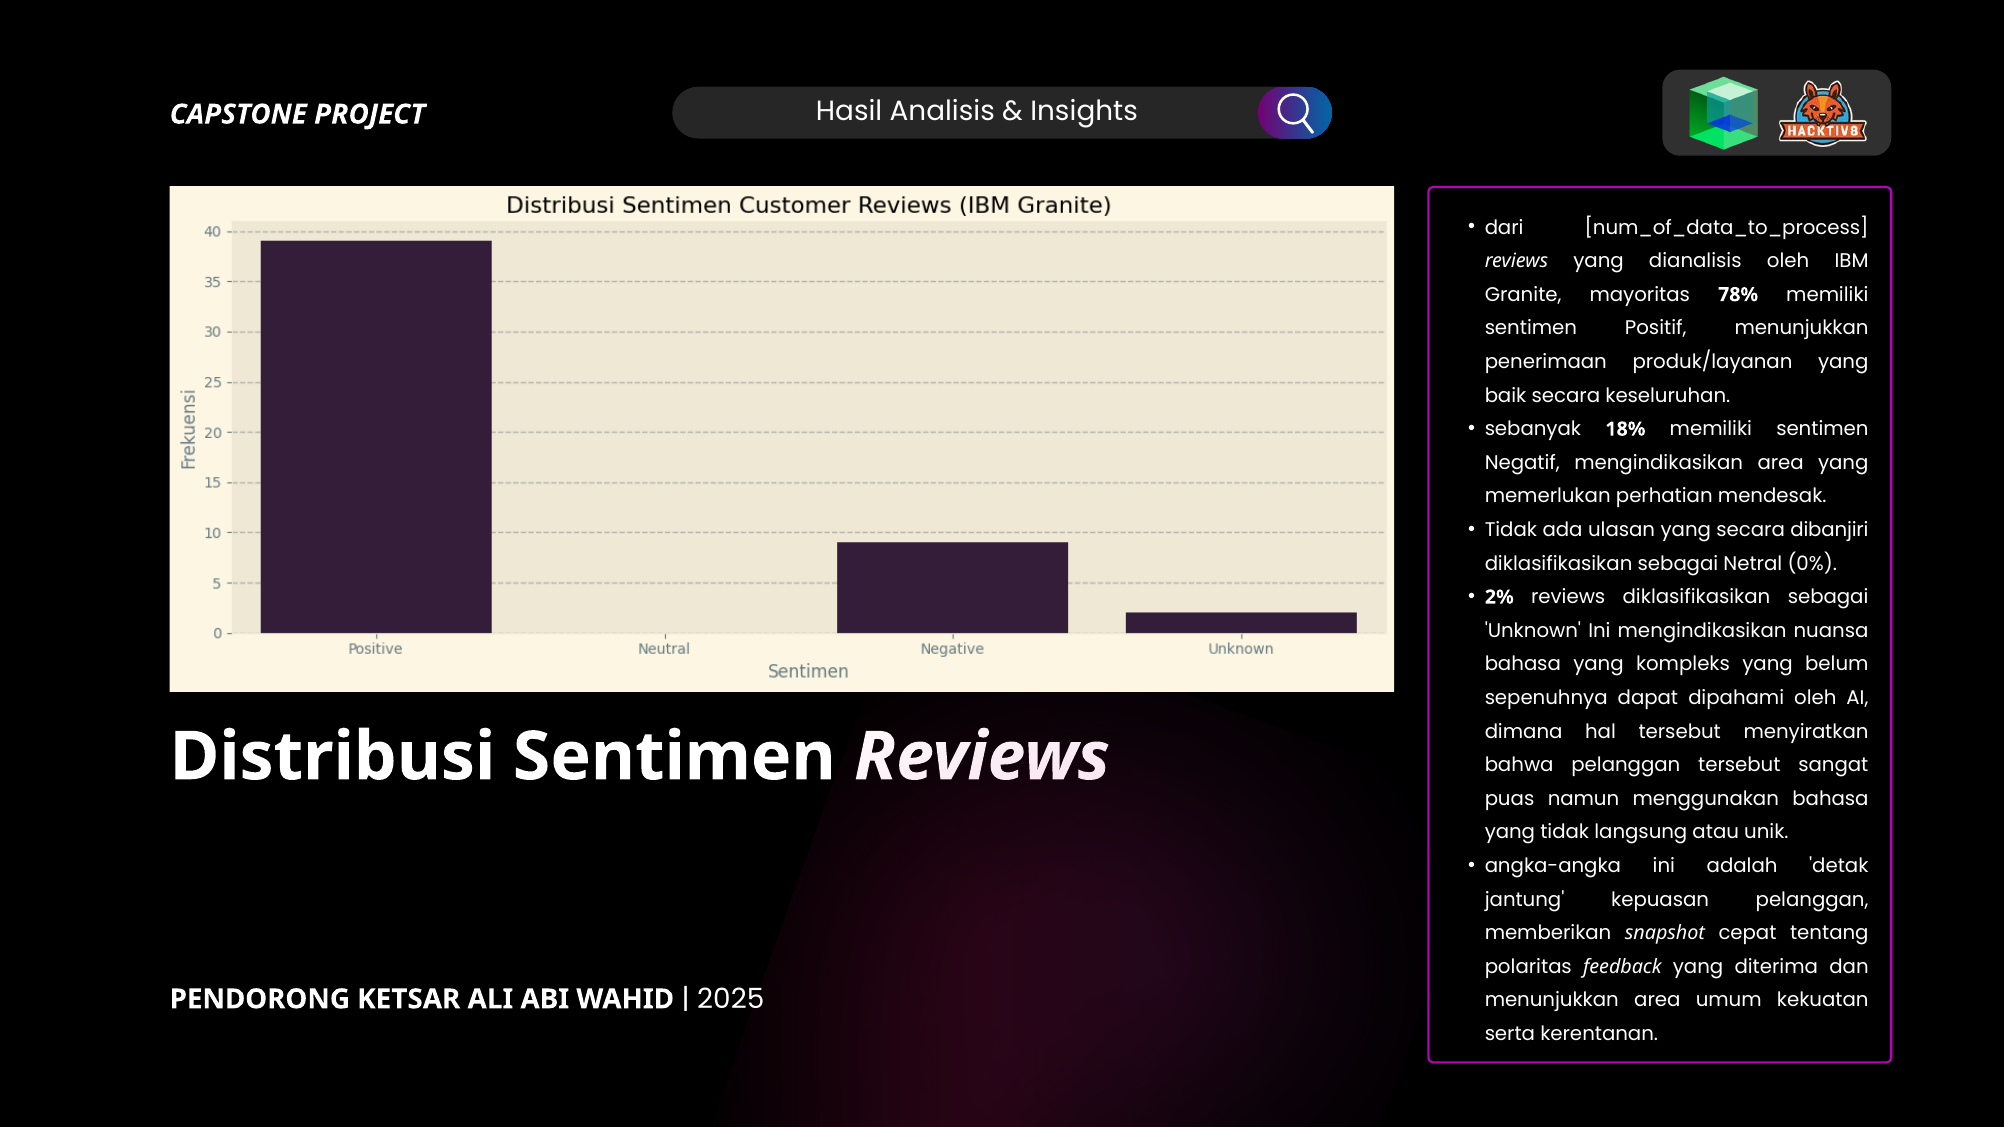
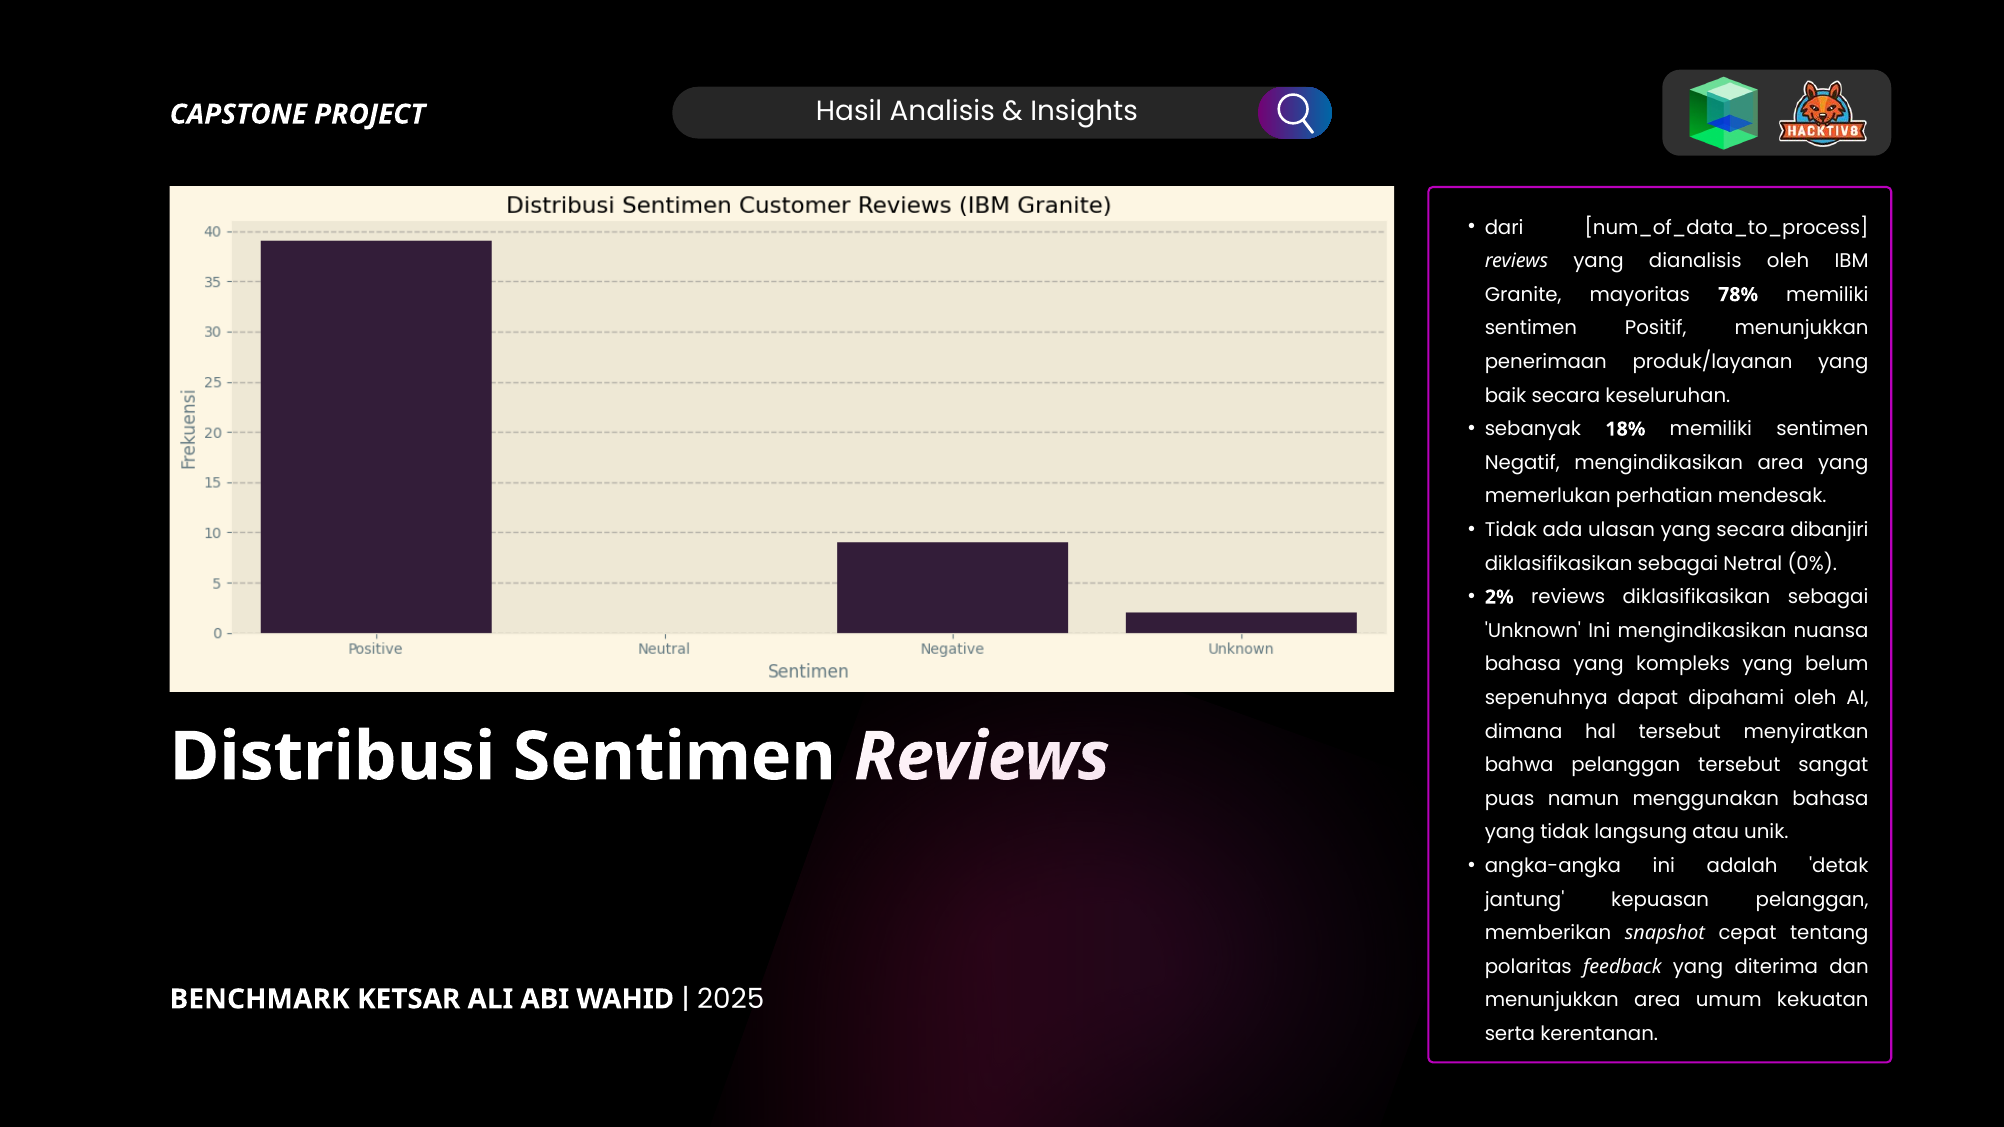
PENDORONG: PENDORONG -> BENCHMARK (260, 999)
